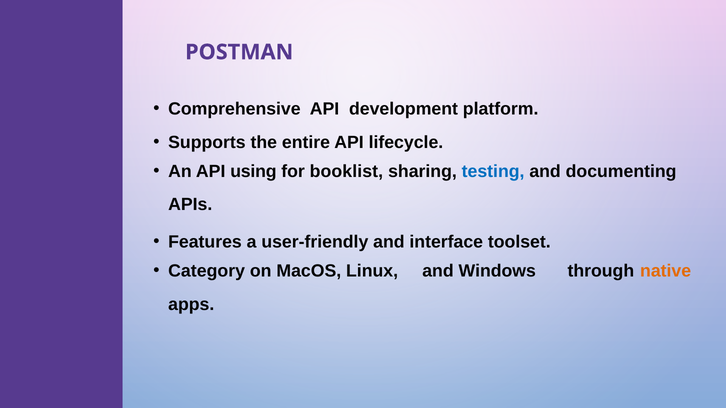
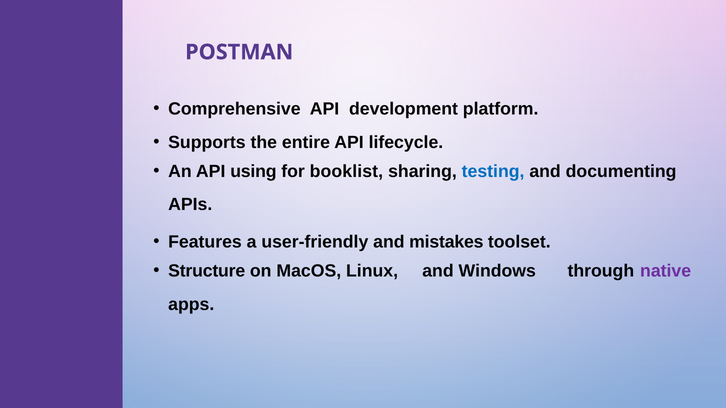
interface: interface -> mistakes (446, 242)
Category: Category -> Structure (207, 271)
native colour: orange -> purple (666, 271)
